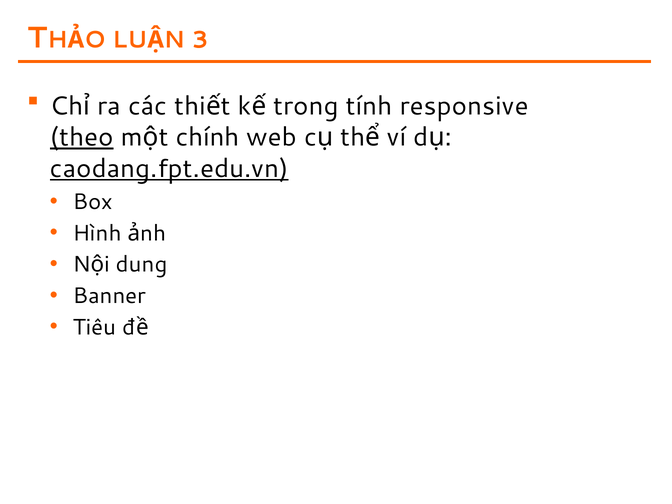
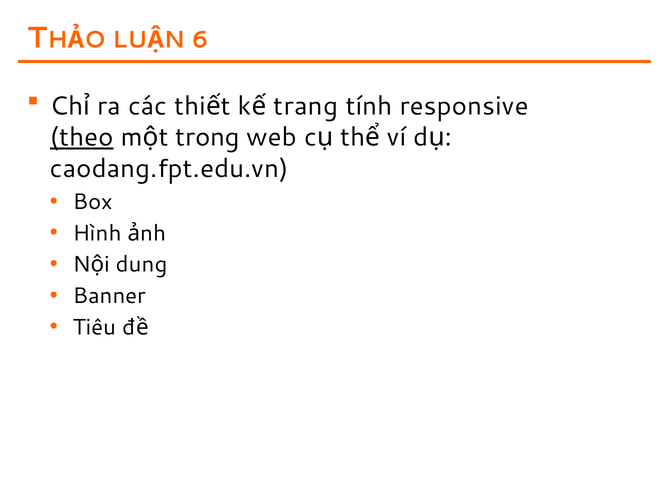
3: 3 -> 6 (200, 40)
trong: trong -> trang (306, 106)
chính: chính -> trong (208, 137)
caodang.fpt.edu.vn underline: present -> none (169, 169)
